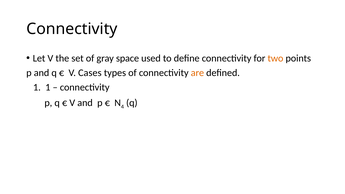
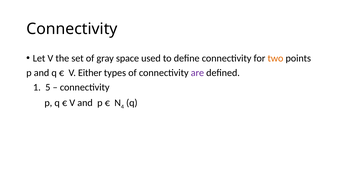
Cases: Cases -> Either (90, 73)
are colour: orange -> purple (197, 73)
1 1: 1 -> 5 (48, 87)
